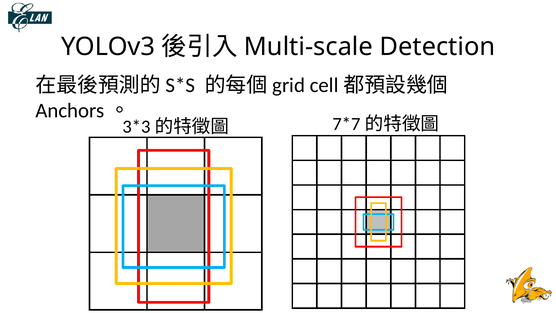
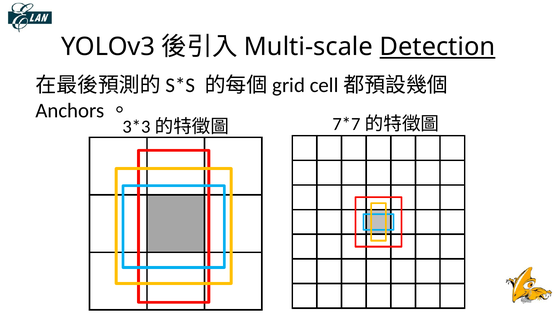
Detection underline: none -> present (437, 47)
